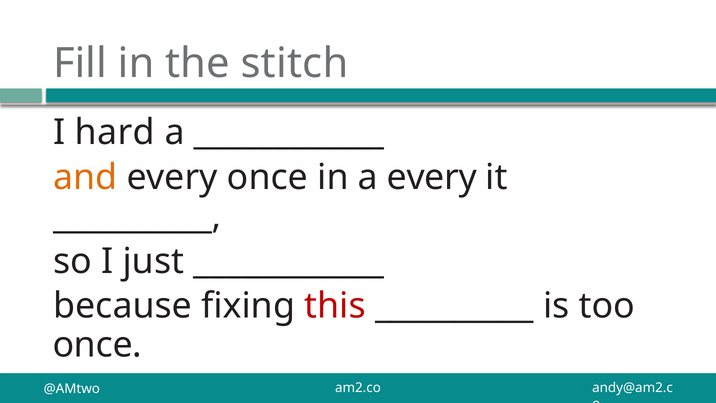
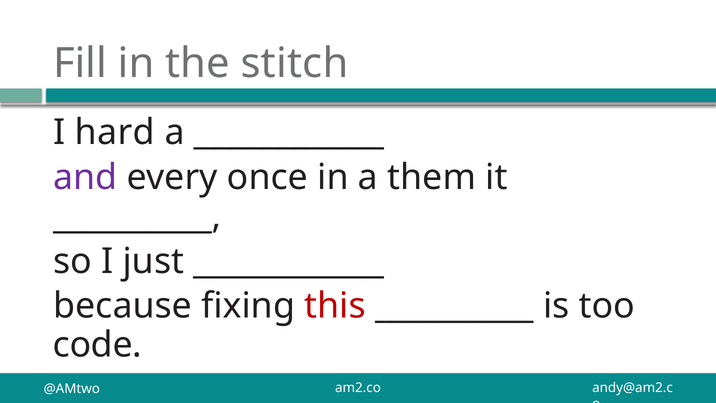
and colour: orange -> purple (85, 177)
a every: every -> them (432, 177)
once: once -> code (97, 345)
